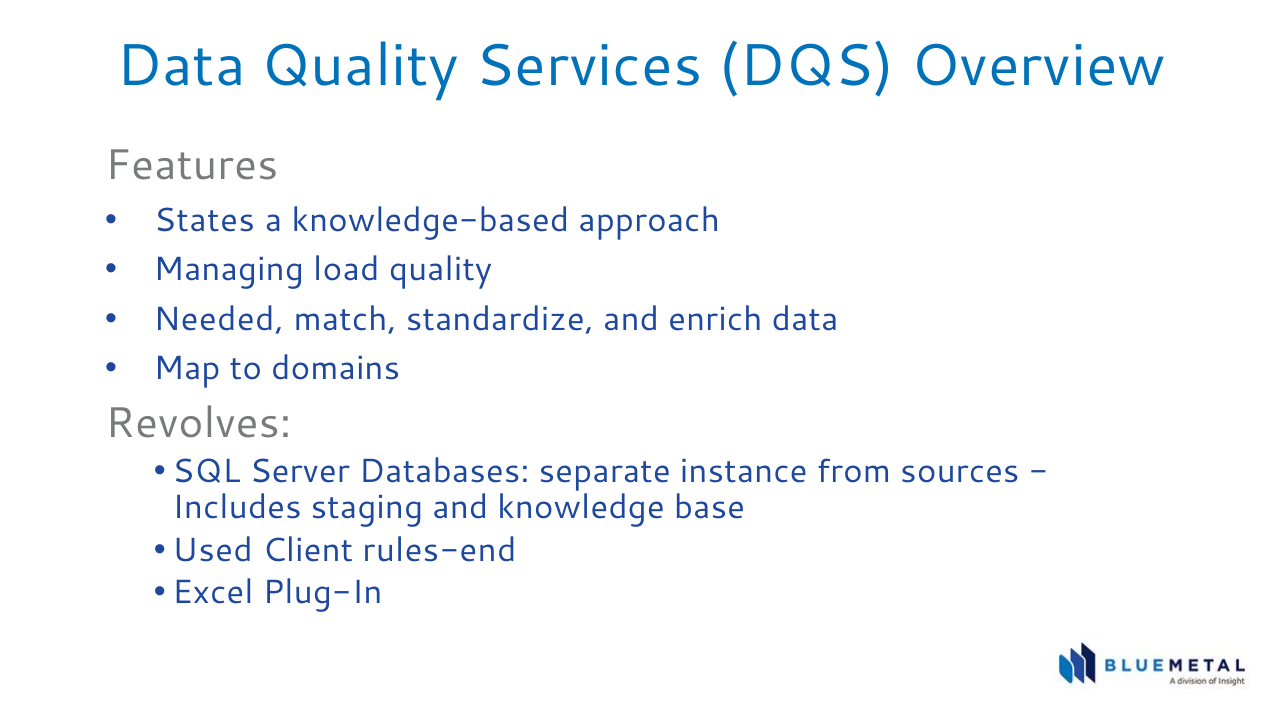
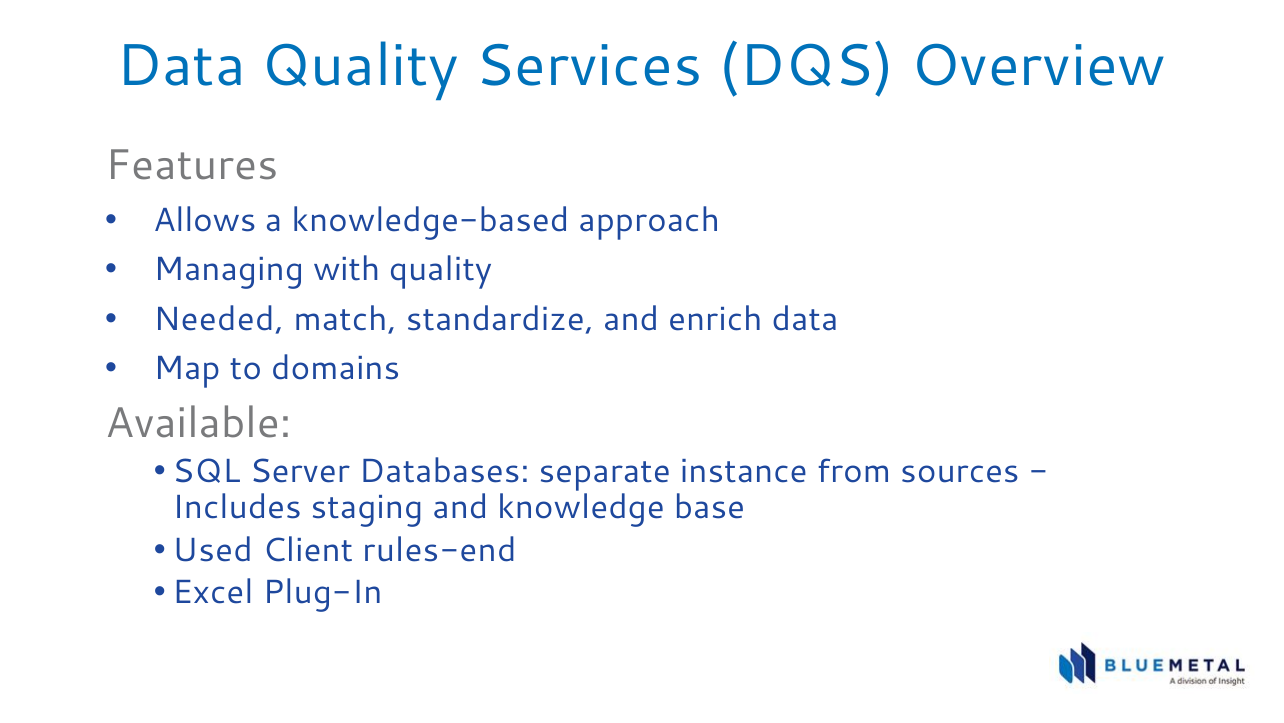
States: States -> Allows (205, 220)
load: load -> with (347, 269)
Revolves: Revolves -> Available (198, 423)
